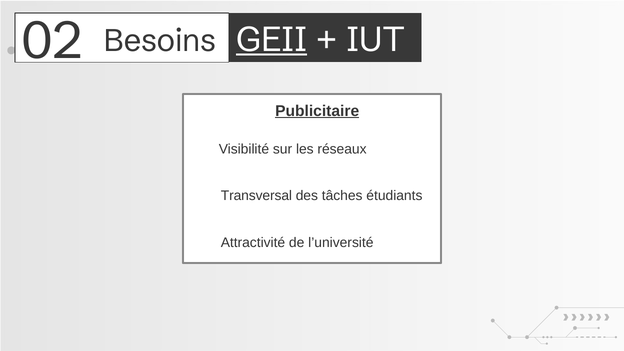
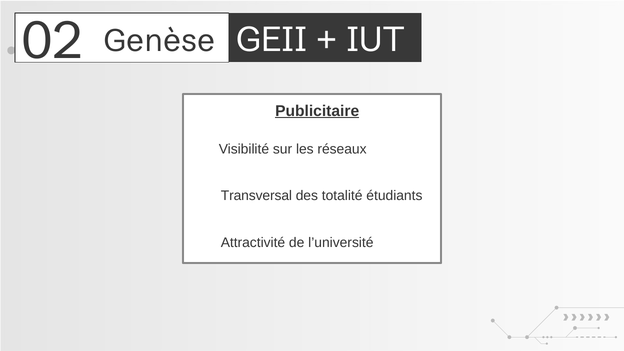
Besoins: Besoins -> Genèse (160, 41)
GEII underline: present -> none (271, 40)
tâches: tâches -> totalité (342, 196)
